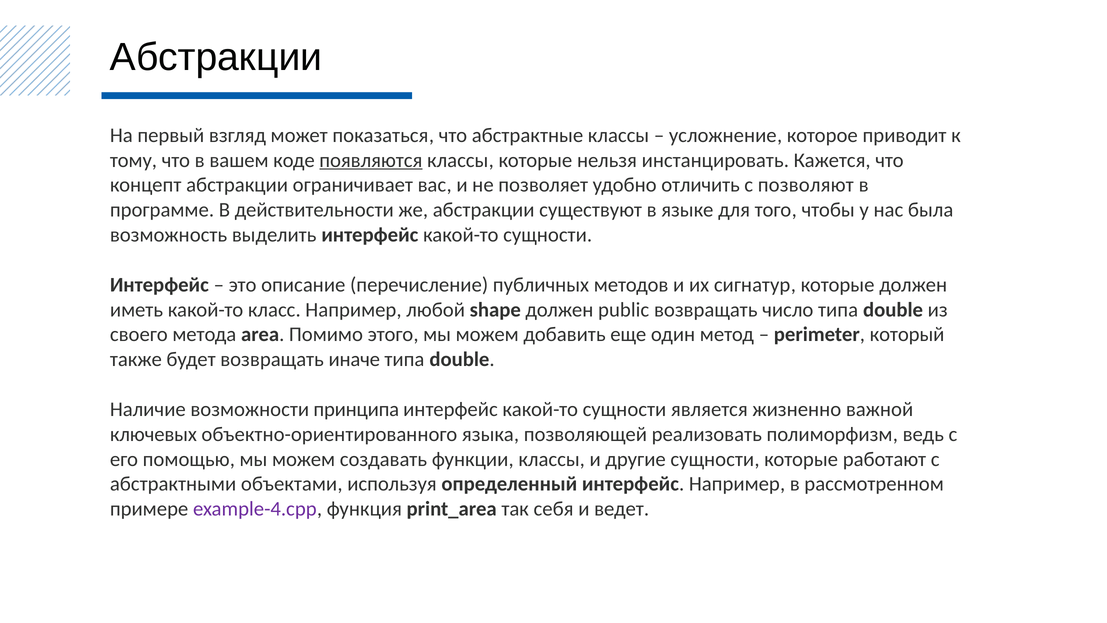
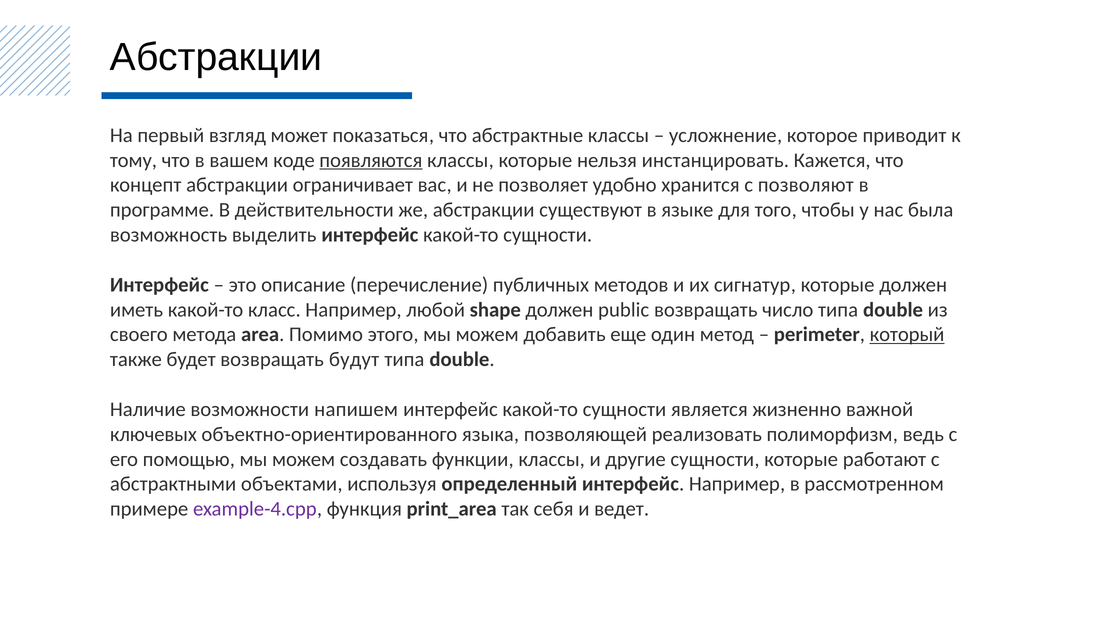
отличить: отличить -> хранится (700, 185)
который underline: none -> present (907, 334)
иначе: иначе -> будут (354, 359)
принципа: принципа -> напишем (356, 409)
